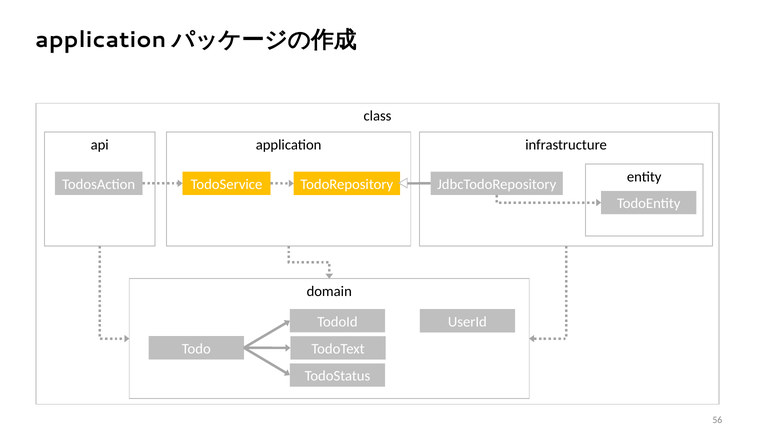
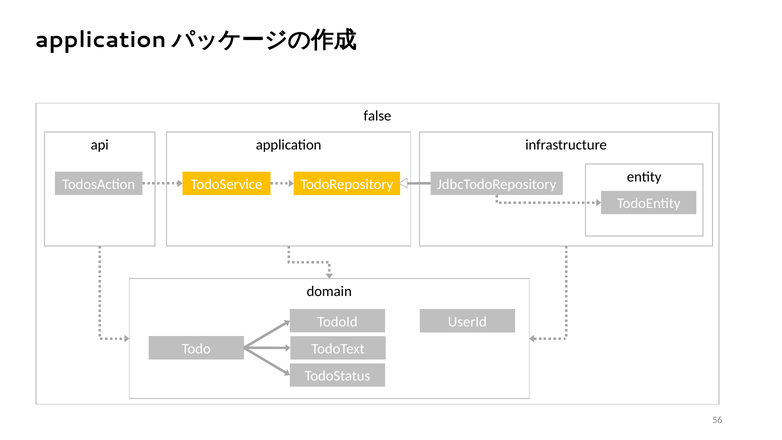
class: class -> false (377, 116)
